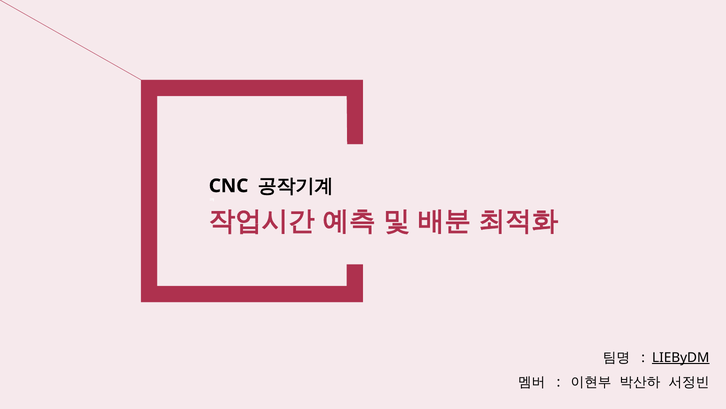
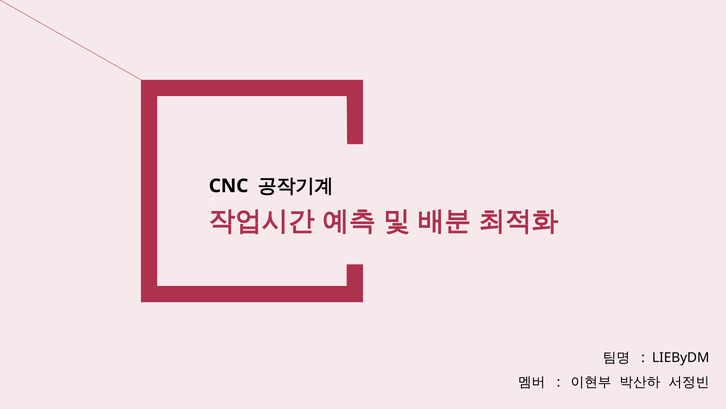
LIEByDM underline: present -> none (681, 357)
